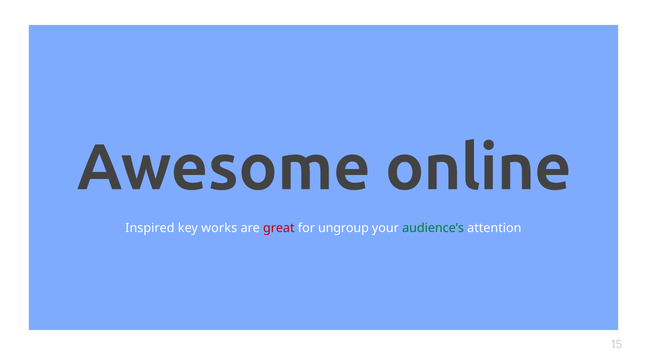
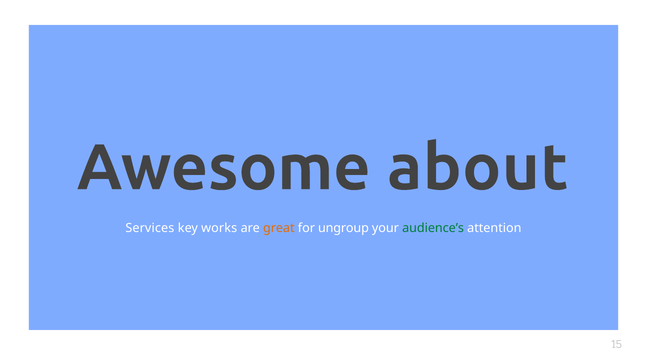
online: online -> about (478, 168)
Inspired: Inspired -> Services (150, 228)
great colour: red -> orange (279, 228)
